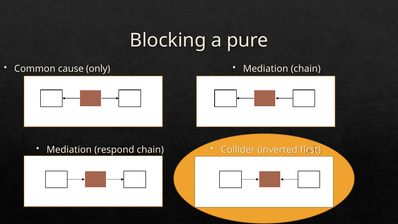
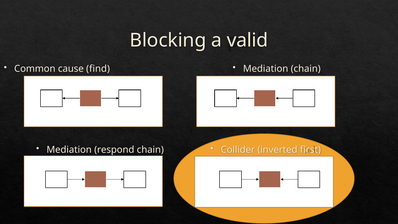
pure: pure -> valid (247, 40)
only: only -> find (98, 69)
